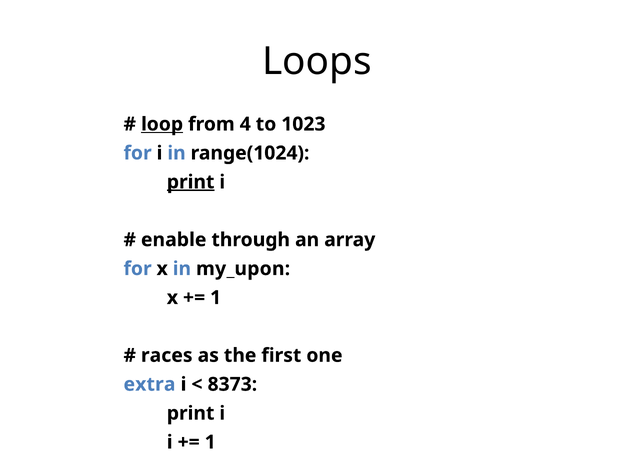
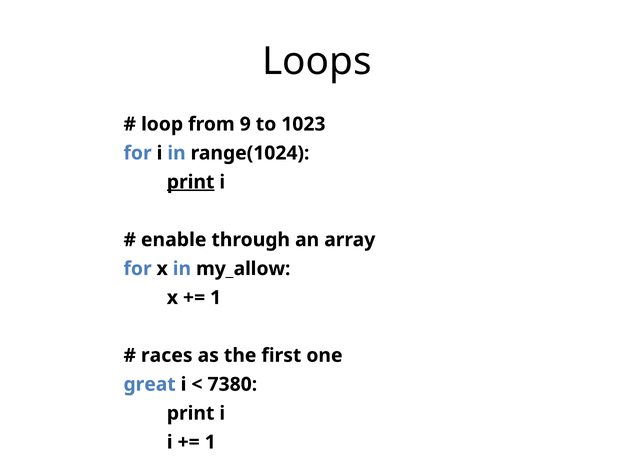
loop underline: present -> none (162, 124)
4: 4 -> 9 (245, 124)
my_upon: my_upon -> my_allow (243, 268)
extra: extra -> great (150, 384)
8373: 8373 -> 7380 (232, 384)
